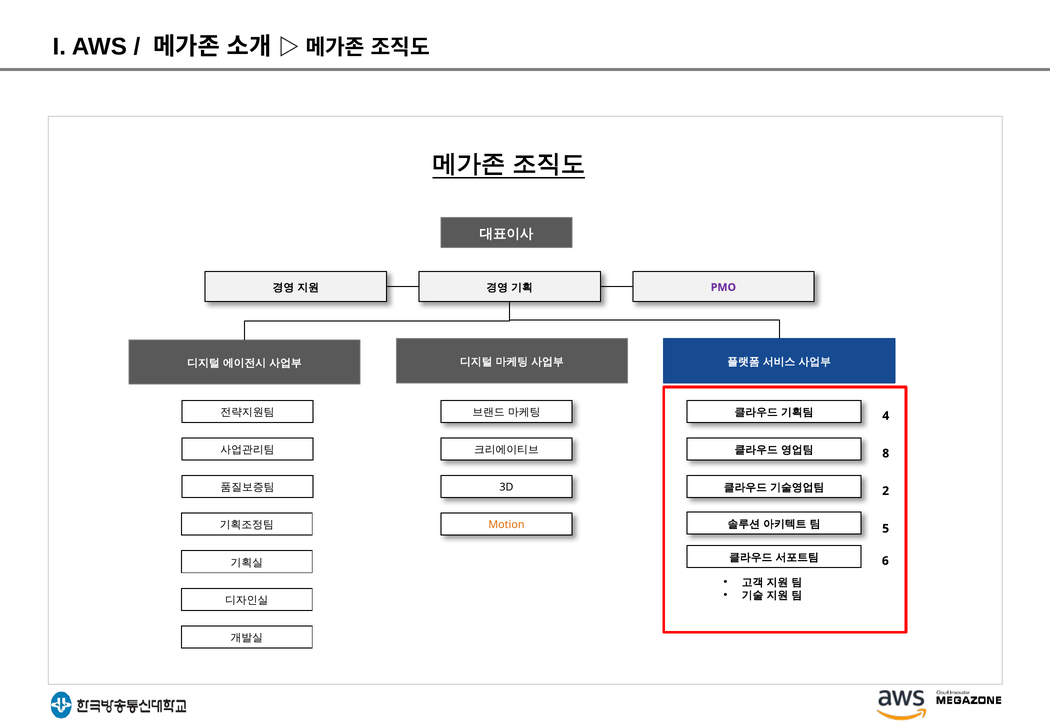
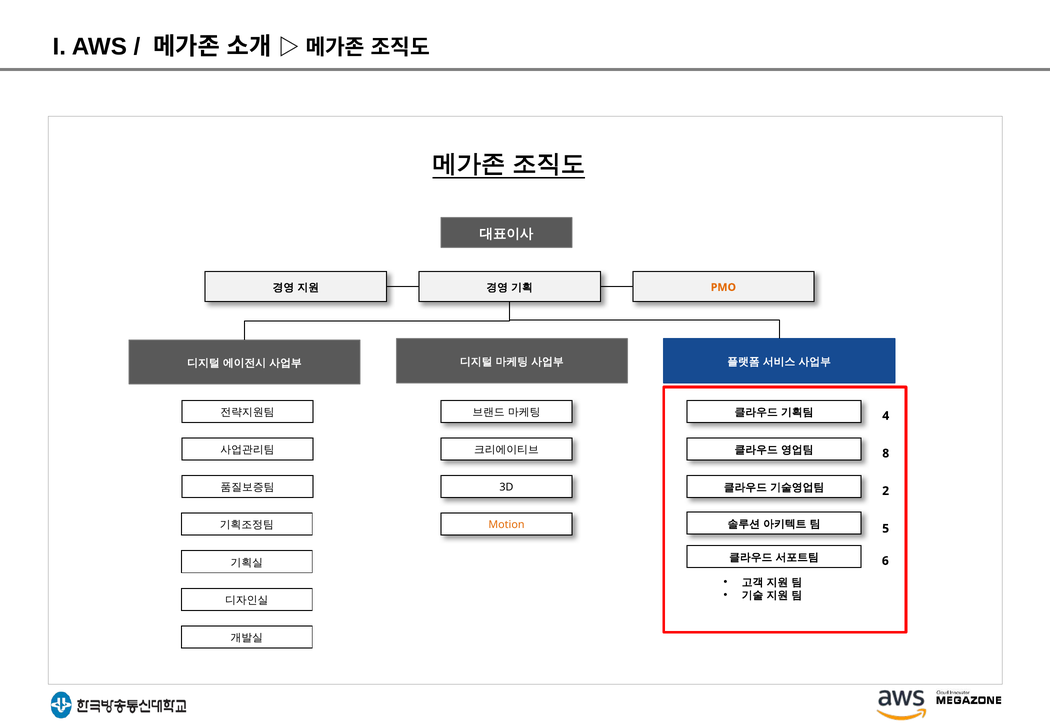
PMO colour: purple -> orange (723, 287)
